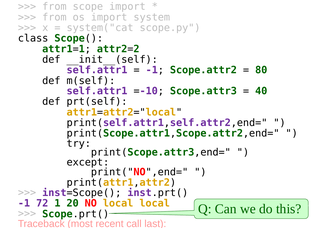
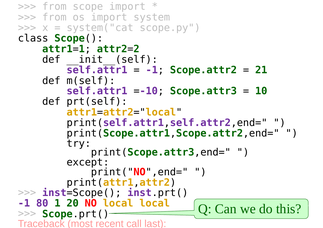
80: 80 -> 21 (261, 70)
40: 40 -> 10 (261, 91)
72: 72 -> 80 (42, 203)
